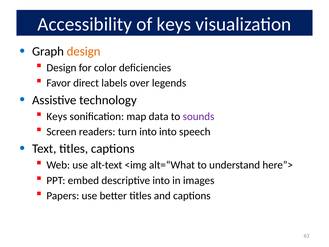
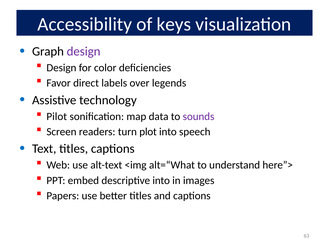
design colour: orange -> purple (84, 51)
Keys: Keys -> Pilot (57, 116)
turn into: into -> plot (148, 132)
